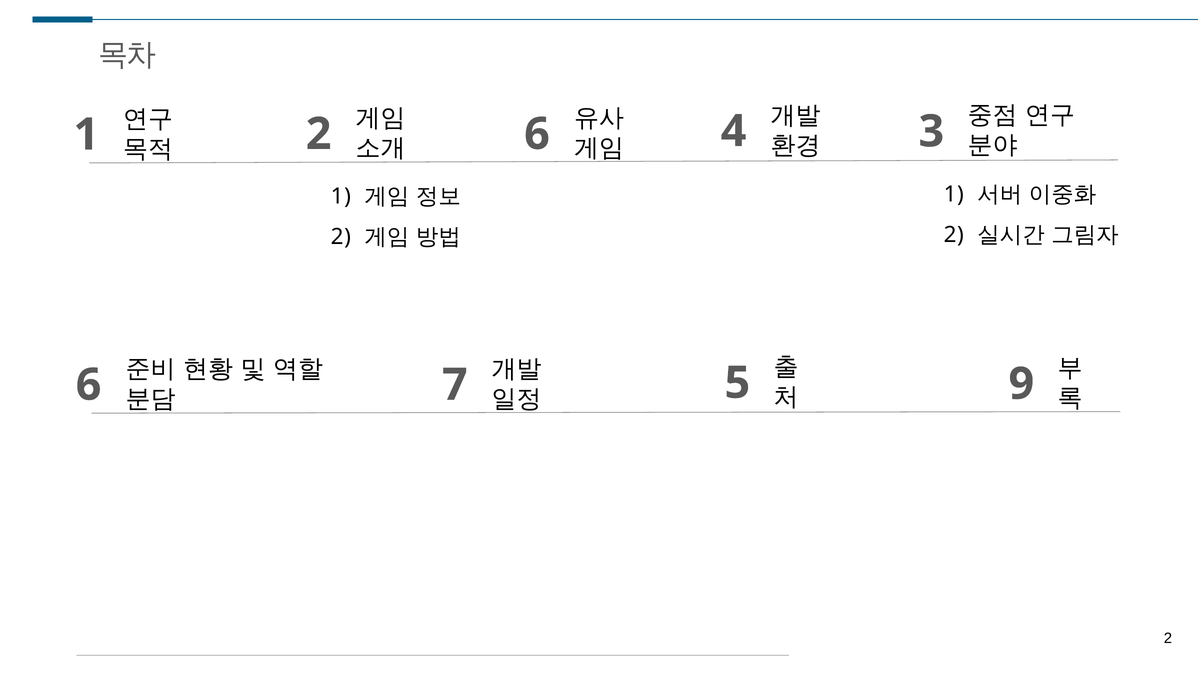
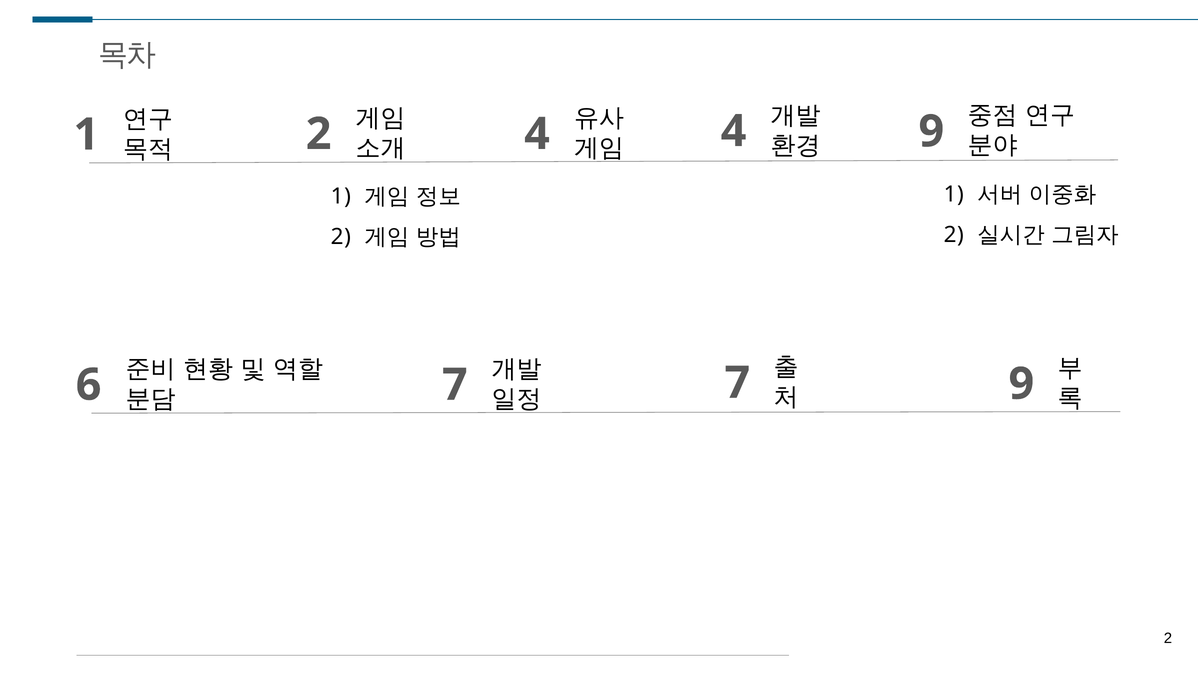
3: 3 -> 9 (931, 132)
6: 6 -> 4 (537, 134)
5: 5 -> 7 (737, 383)
